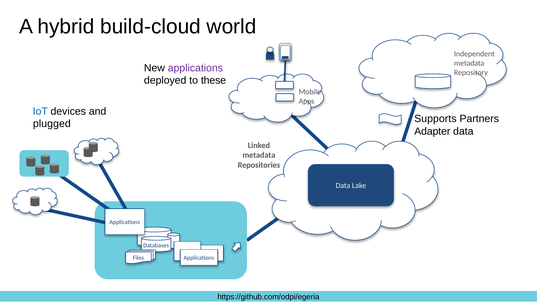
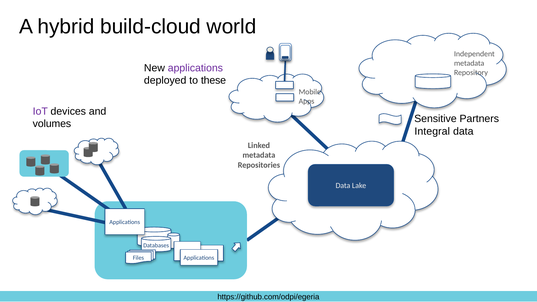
IoT colour: blue -> purple (40, 111)
Supports: Supports -> Sensitive (435, 119)
plugged: plugged -> volumes (52, 124)
Adapter: Adapter -> Integral (432, 131)
